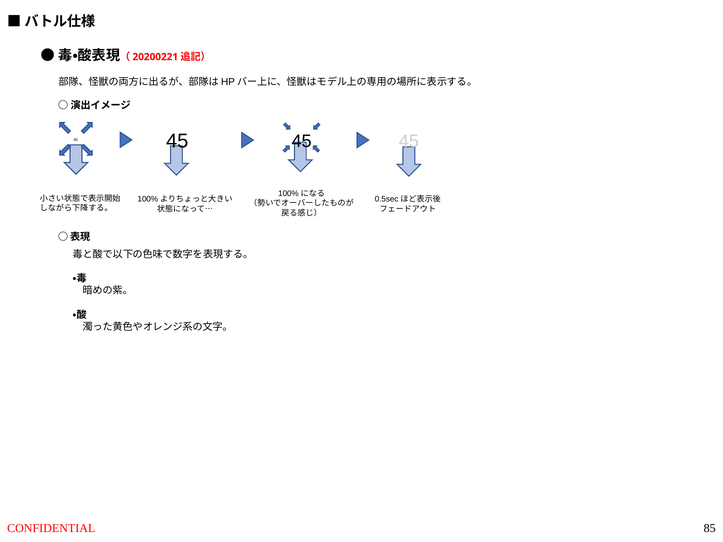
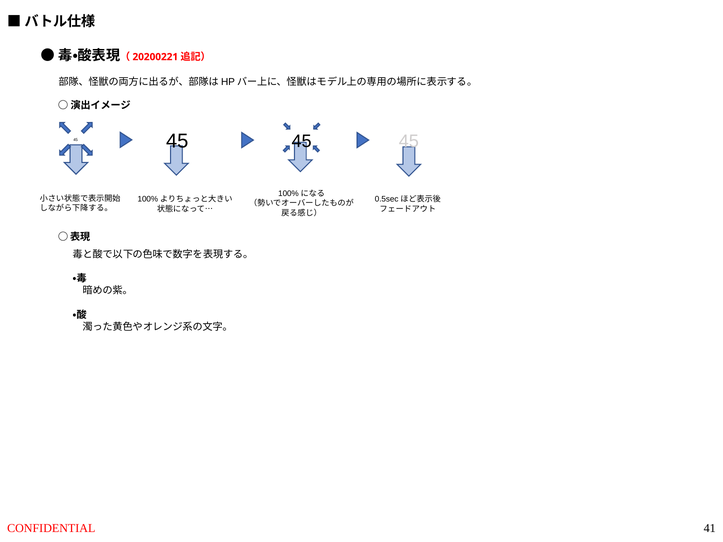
85: 85 -> 41 (710, 529)
